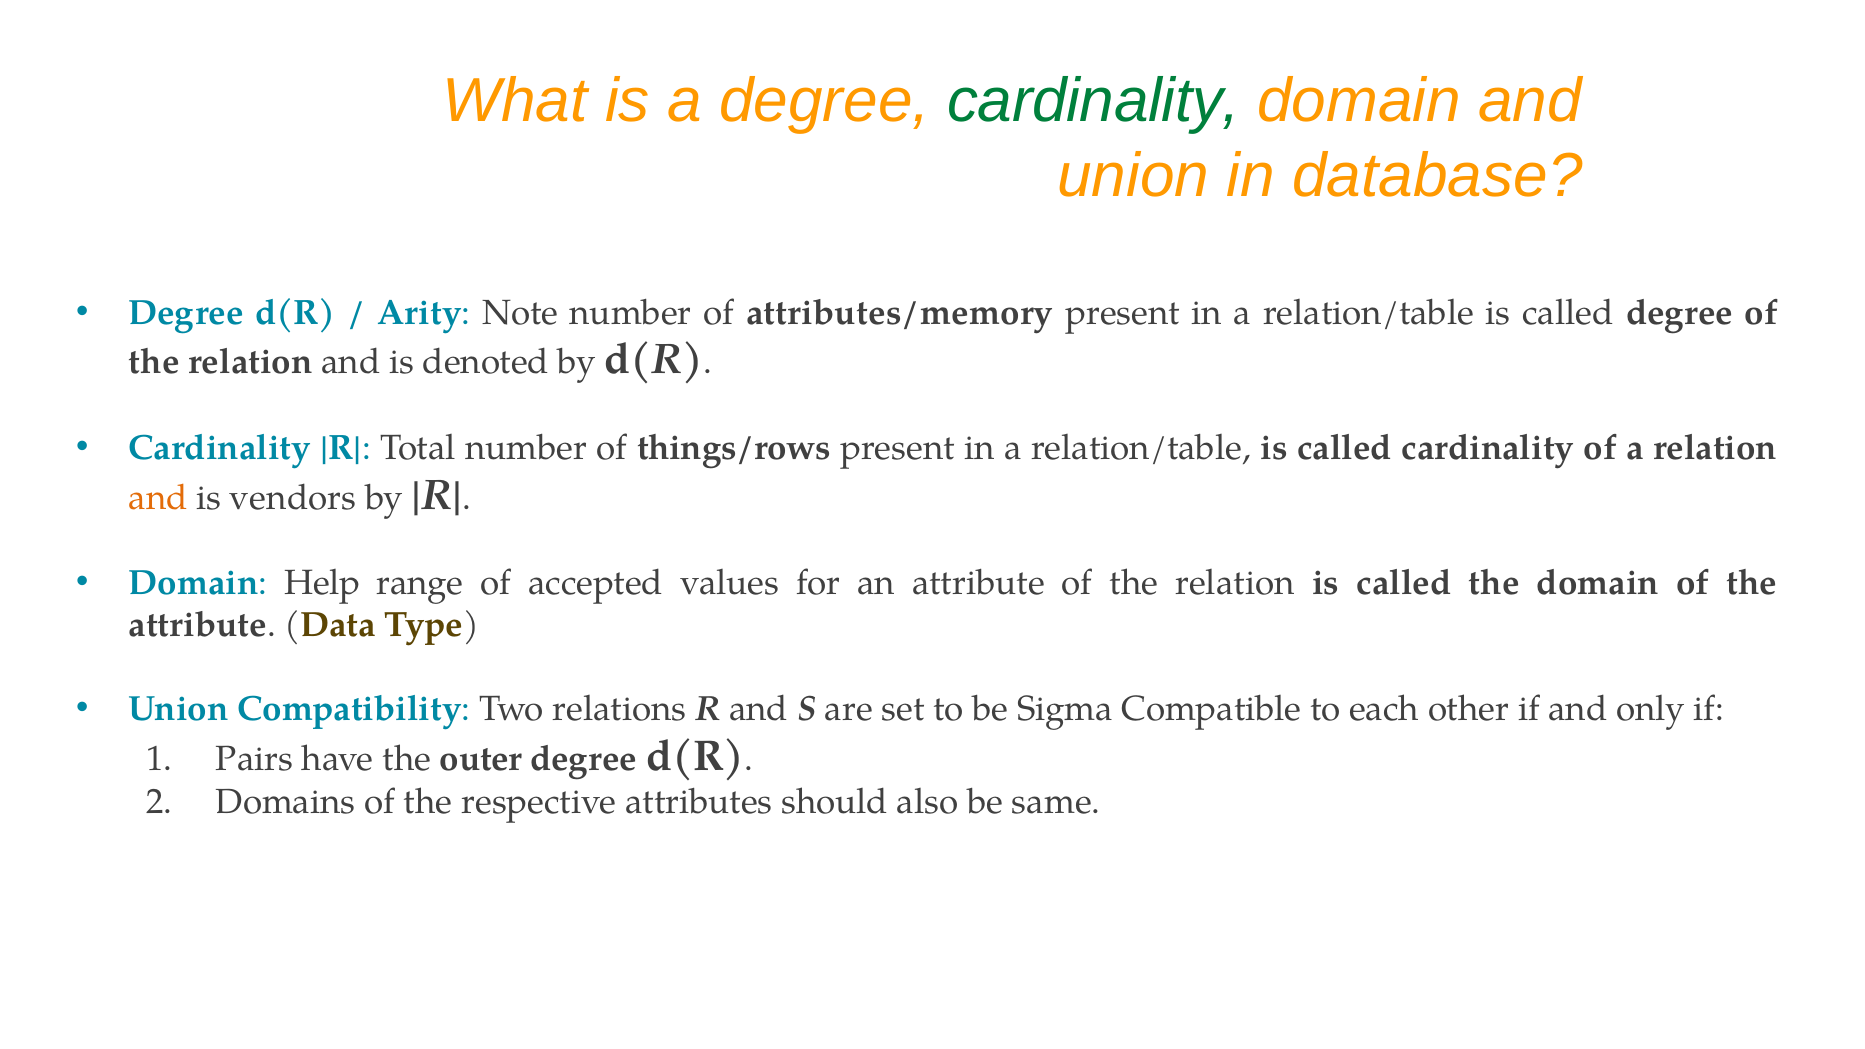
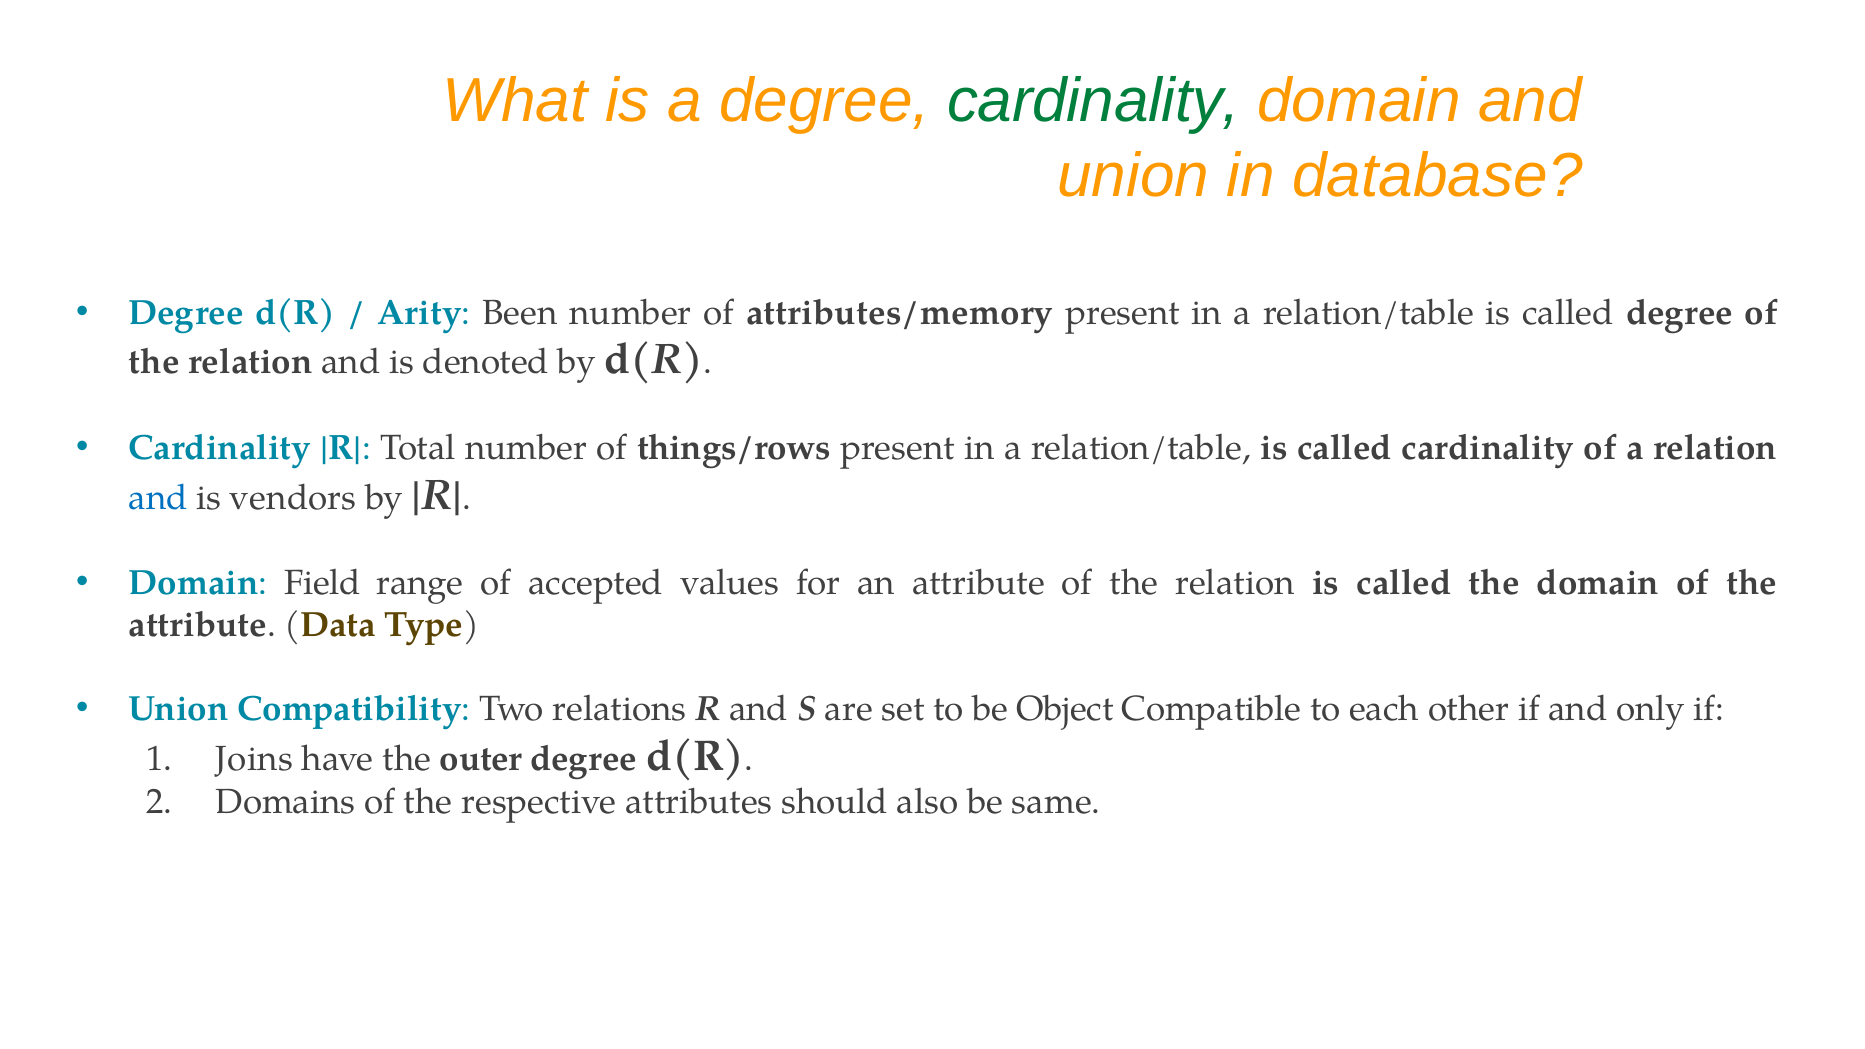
Note: Note -> Been (520, 313)
and colour: orange -> blue (158, 498)
Help: Help -> Field (322, 583)
Sigma: Sigma -> Object (1065, 709)
Pairs: Pairs -> Joins (254, 759)
